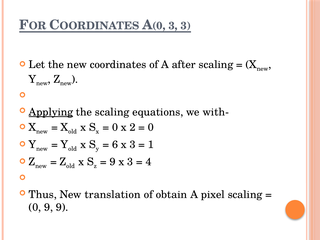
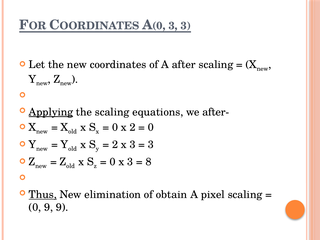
with-: with- -> after- (216, 112)
6: 6 -> 2 (115, 145)
1: 1 -> 3 (151, 145)
9: 9 -> 0 (113, 162)
4: 4 -> 8 (148, 162)
Thus underline: none -> present (43, 195)
translation: translation -> elimination (113, 195)
